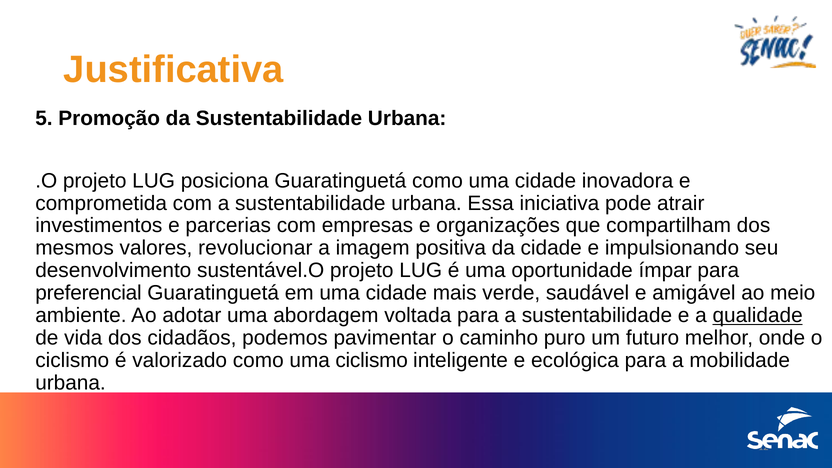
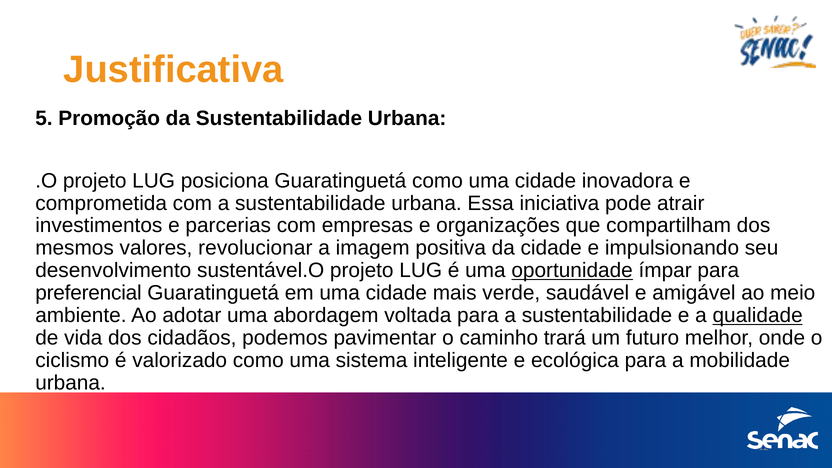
oportunidade underline: none -> present (572, 271)
puro: puro -> trará (565, 338)
uma ciclismo: ciclismo -> sistema (372, 360)
